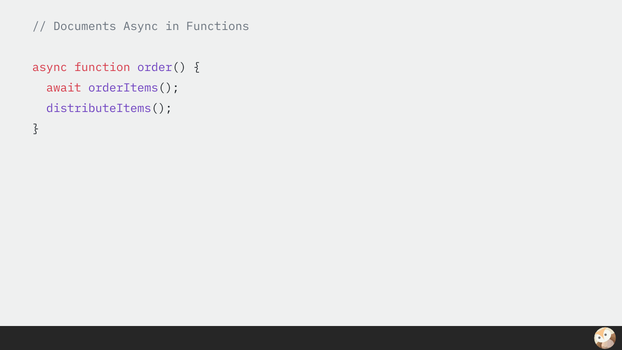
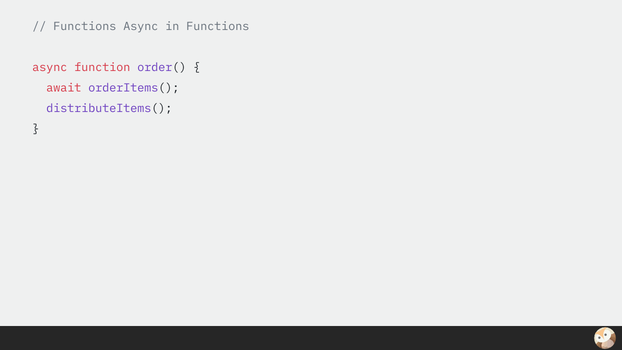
Documents: Documents -> Functions (85, 27)
